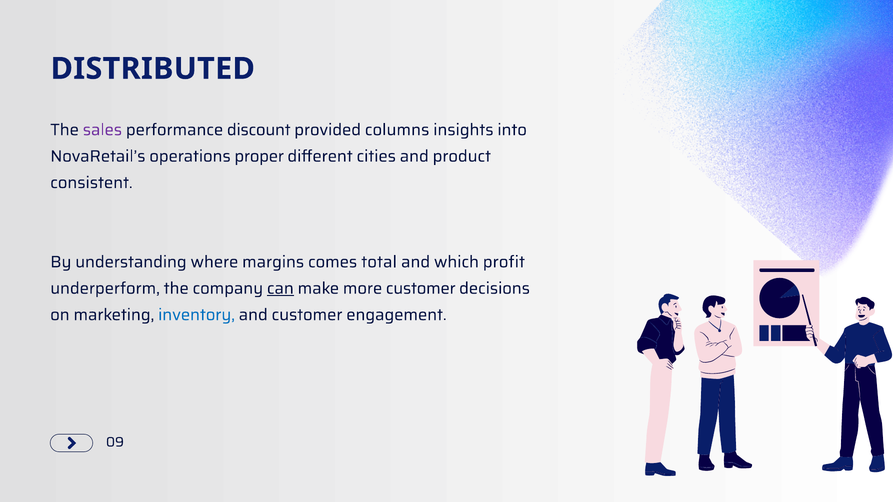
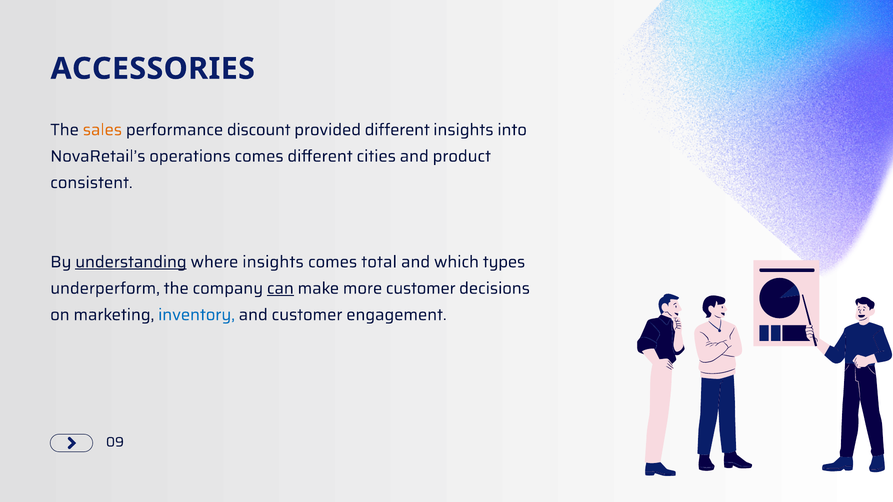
DISTRIBUTED: DISTRIBUTED -> ACCESSORIES (153, 69)
sales colour: purple -> orange (102, 130)
provided columns: columns -> different (397, 130)
operations proper: proper -> comes (259, 156)
understanding underline: none -> present (131, 262)
where margins: margins -> insights (273, 262)
profit: profit -> types (504, 262)
